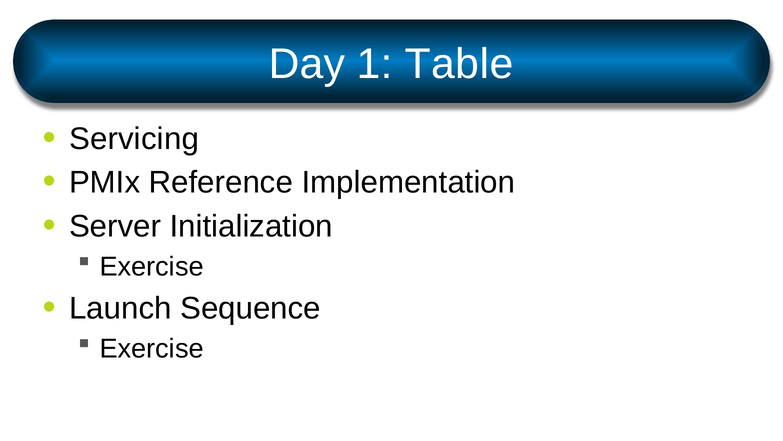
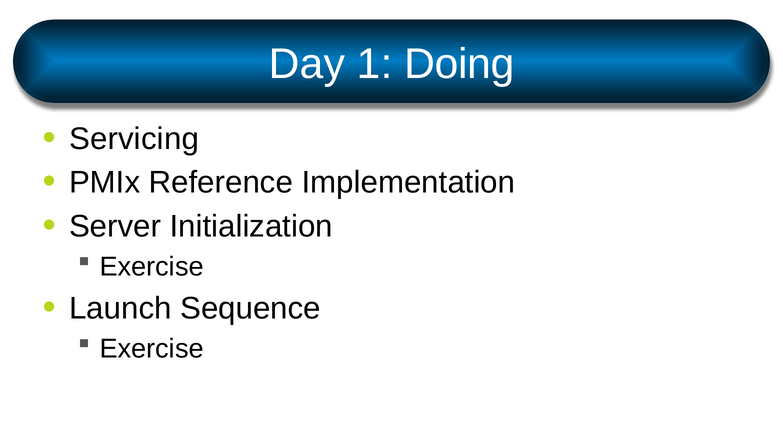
Table: Table -> Doing (459, 64)
